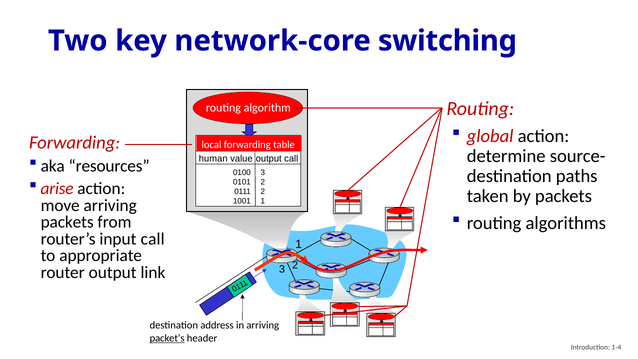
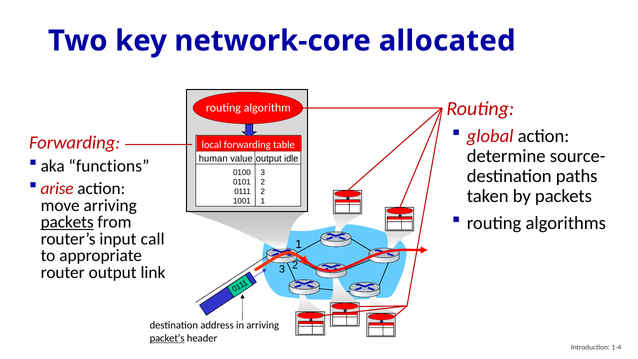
switching: switching -> allocated (447, 41)
output call: call -> idle (291, 159)
resources: resources -> functions (109, 166)
packets underline: none -> present (67, 222)
